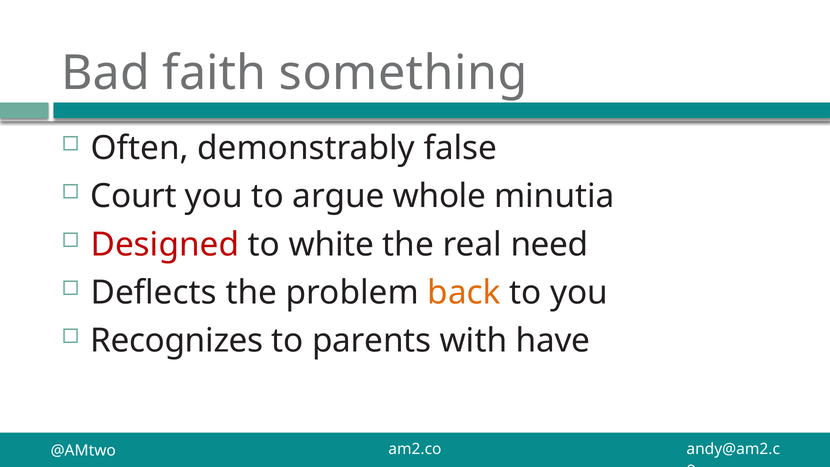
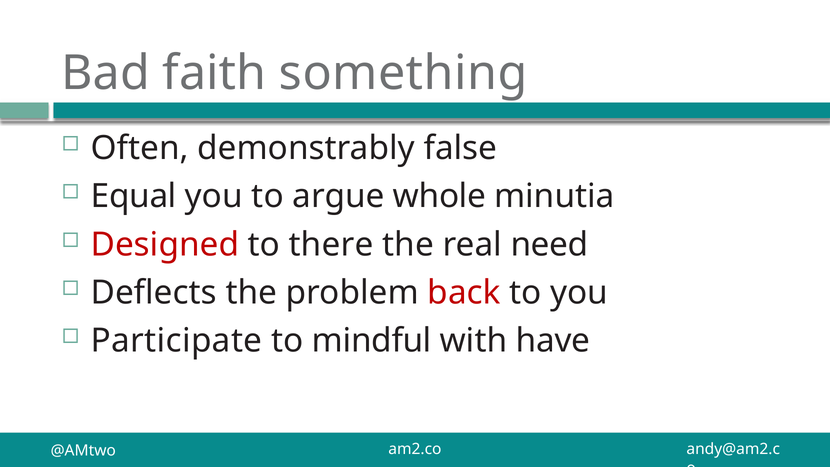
Court: Court -> Equal (134, 196)
white: white -> there (331, 245)
back colour: orange -> red (464, 293)
Recognizes: Recognizes -> Participate (177, 341)
parents: parents -> mindful (372, 341)
